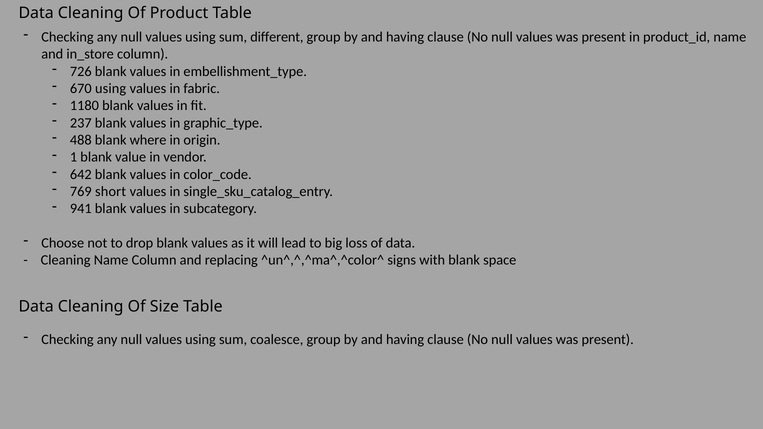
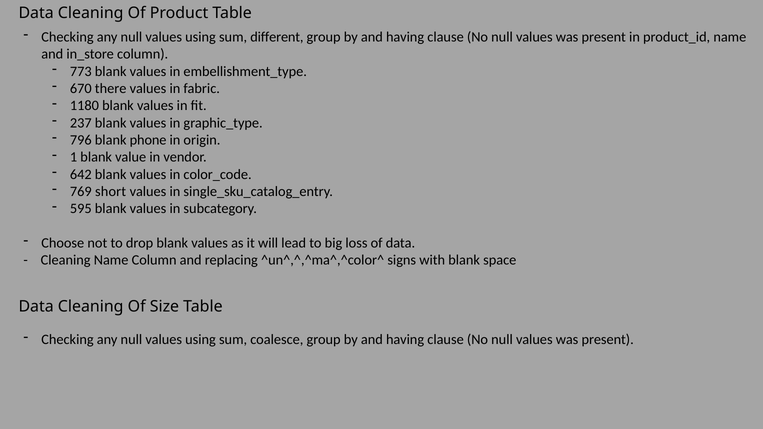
726: 726 -> 773 (81, 71)
670 using: using -> there (111, 89)
488: 488 -> 796 (81, 140)
where: where -> phone (148, 140)
941: 941 -> 595 (81, 209)
